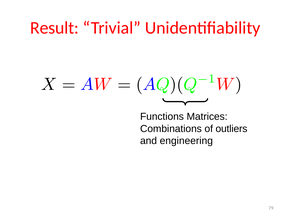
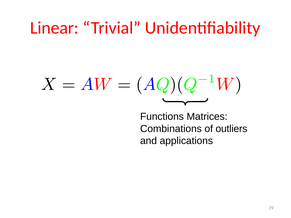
Result: Result -> Linear (54, 28)
engineering: engineering -> applications (186, 141)
